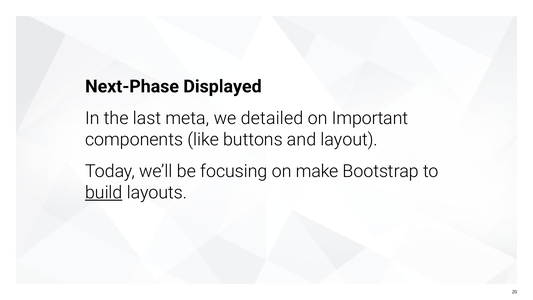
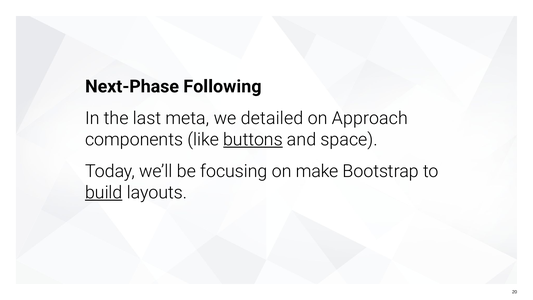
Displayed: Displayed -> Following (222, 86)
Important: Important -> Approach (370, 118)
buttons underline: none -> present (253, 139)
layout: layout -> space (349, 139)
